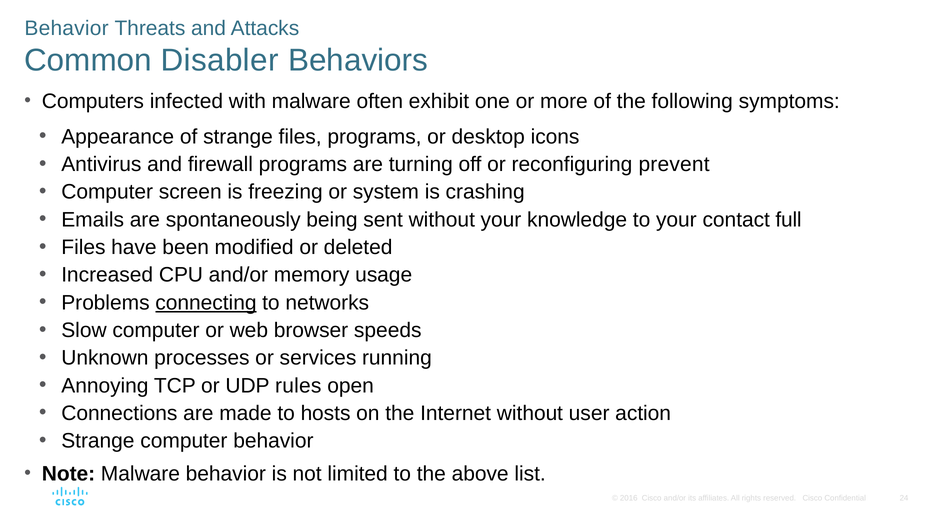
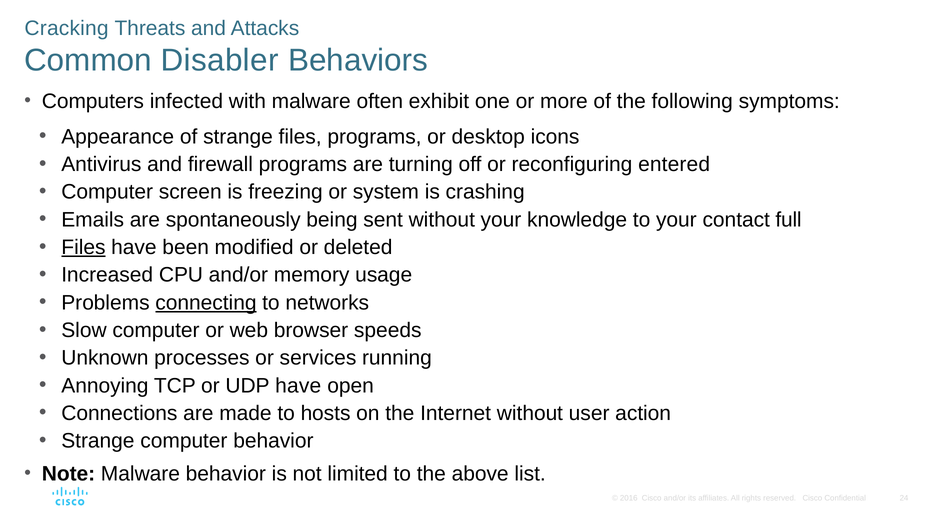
Behavior: Behavior -> Cracking (67, 28)
prevent: prevent -> entered (674, 164)
Files underline: none -> present (83, 247)
UDP rules: rules -> have (298, 386)
